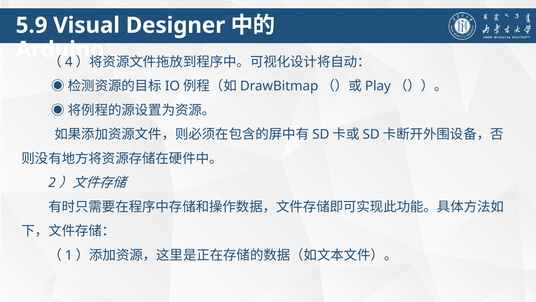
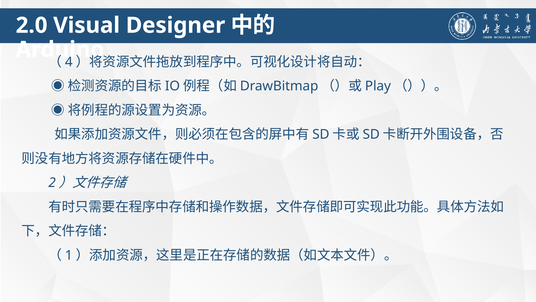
5.9: 5.9 -> 2.0 (32, 25)
